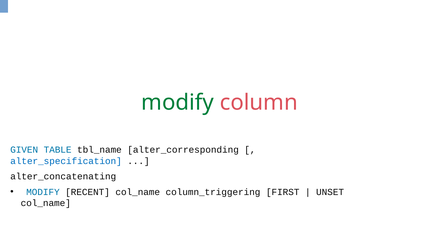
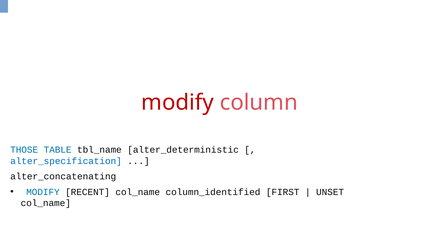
modify colour: green -> red (178, 103)
GIVEN: GIVEN -> THOSE (24, 150)
alter_corresponding: alter_corresponding -> alter_deterministic (183, 150)
column_triggering: column_triggering -> column_identified (213, 192)
